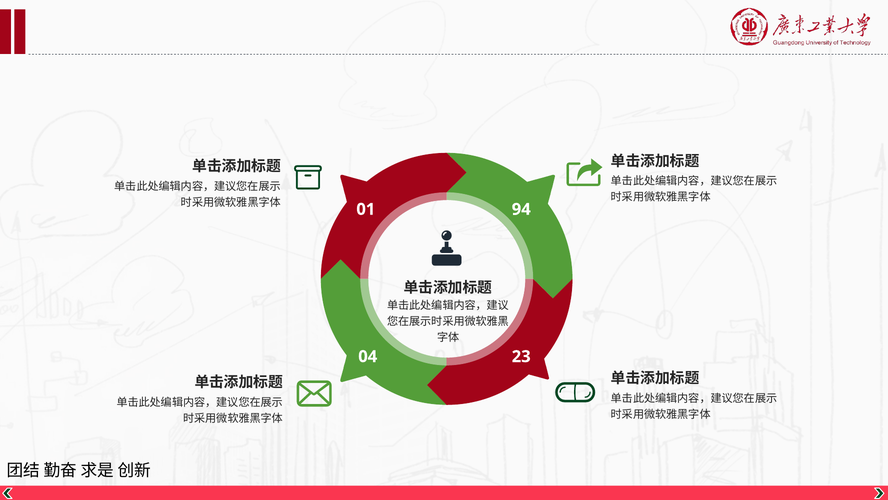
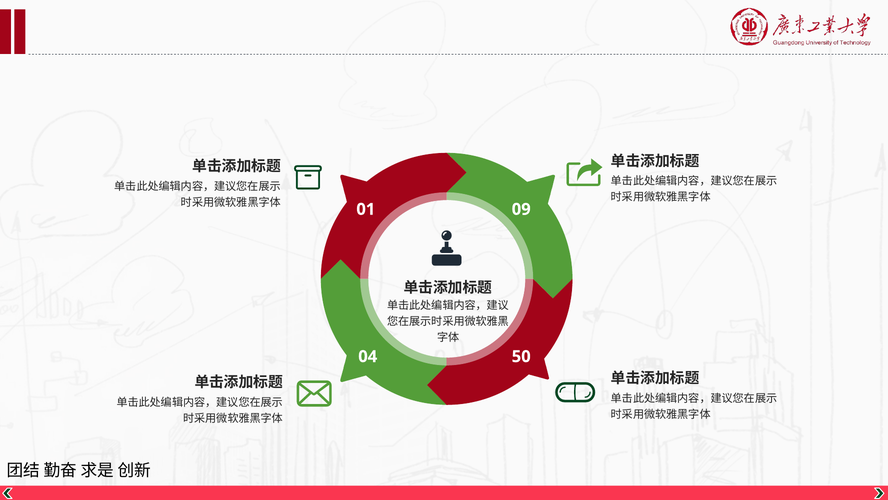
94: 94 -> 09 (521, 209)
23: 23 -> 50 (521, 356)
